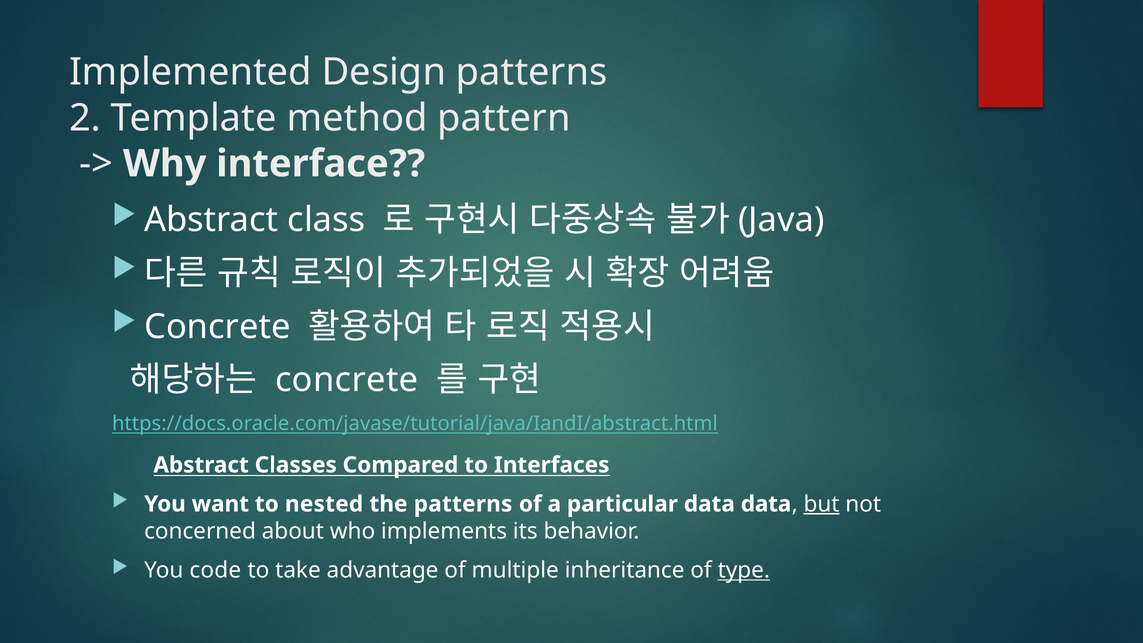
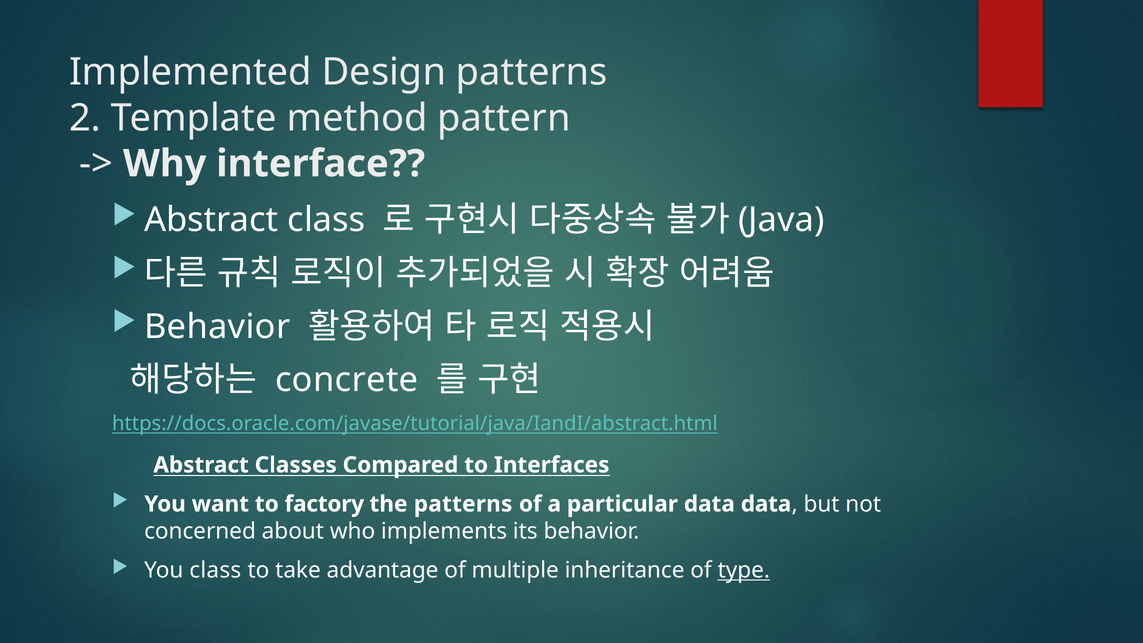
Concrete: Concrete -> Behavior (217, 327)
nested: nested -> factory (324, 504)
but underline: present -> none (822, 504)
You code: code -> class (215, 570)
